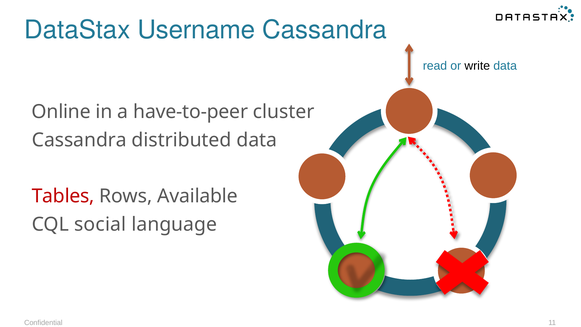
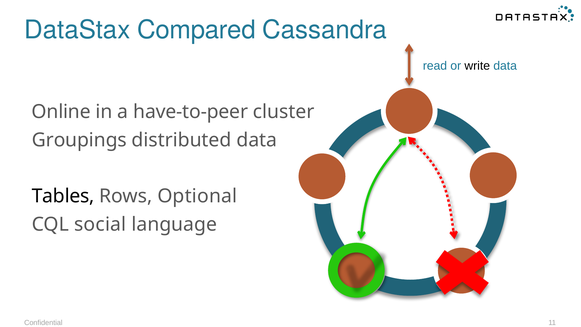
Username: Username -> Compared (196, 30)
Cassandra: Cassandra -> Groupings (79, 140)
Tables colour: red -> black (63, 196)
Available: Available -> Optional (197, 196)
